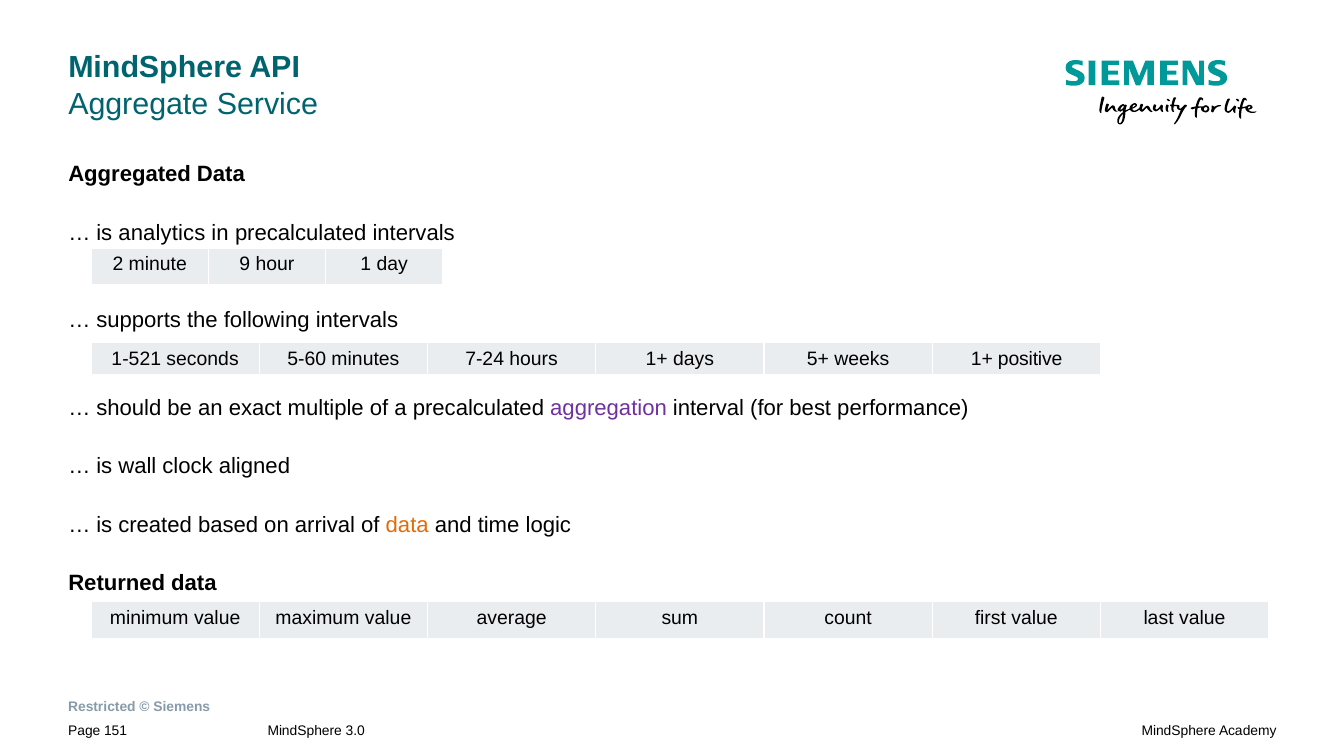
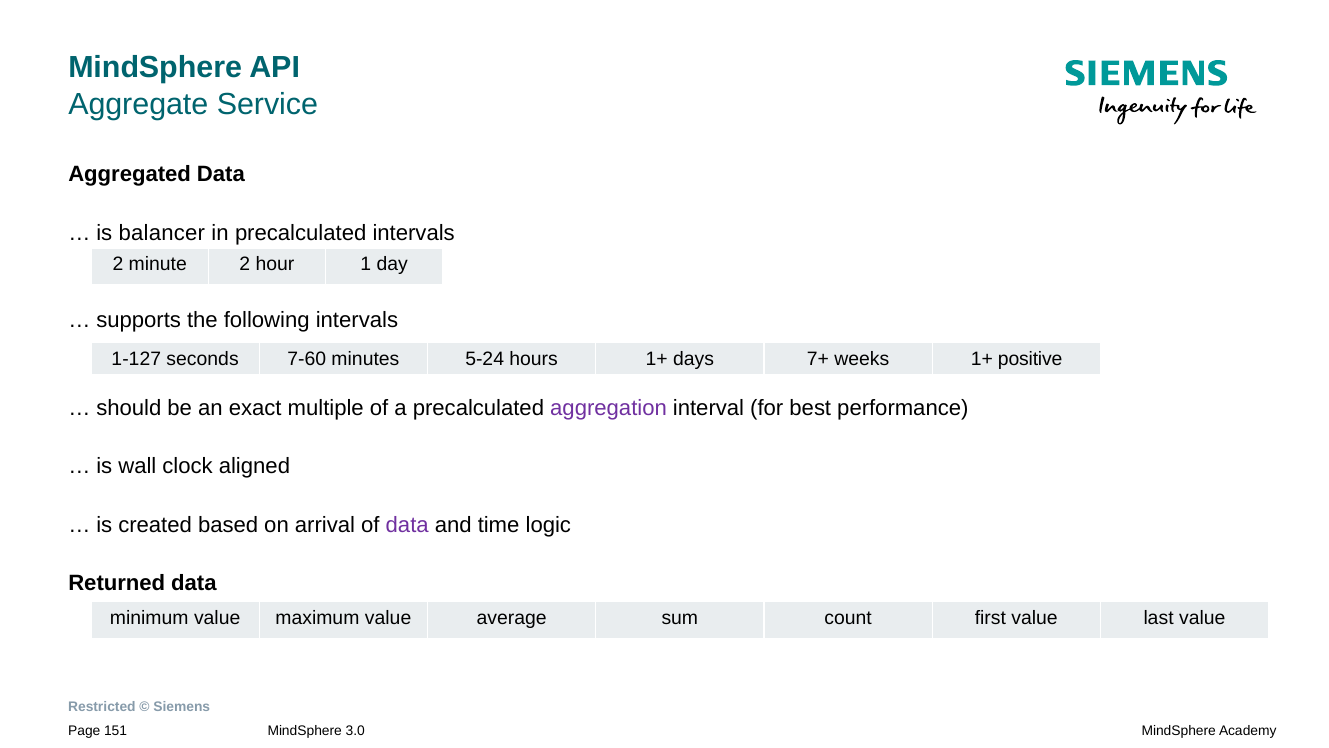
analytics: analytics -> balancer (162, 233)
minute 9: 9 -> 2 (245, 264)
1-521: 1-521 -> 1-127 (136, 359)
5-60: 5-60 -> 7-60 (307, 359)
7-24: 7-24 -> 5-24 (485, 359)
5+: 5+ -> 7+ (818, 359)
data colour: orange -> purple (407, 525)
